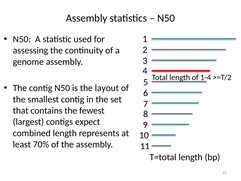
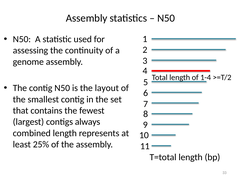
expect: expect -> always (88, 122)
70%: 70% -> 25% (41, 144)
